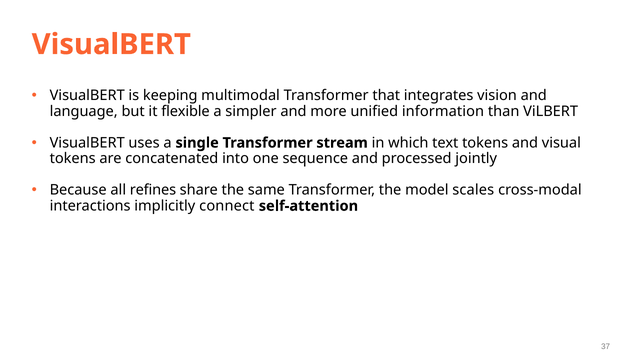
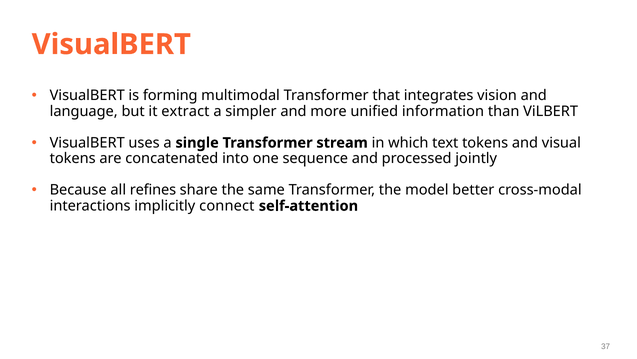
keeping: keeping -> forming (170, 95)
flexible: flexible -> extract (185, 111)
scales: scales -> better (473, 190)
